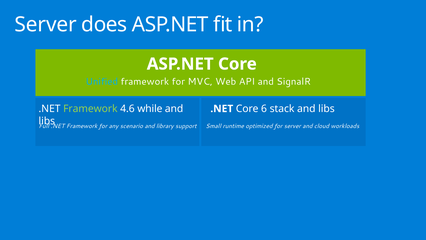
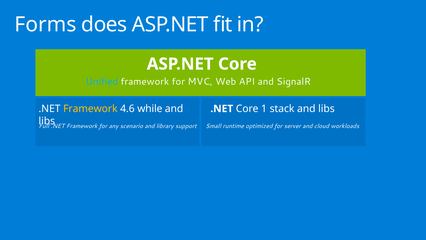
Server: Server -> Forms (46, 24)
Framework colour: light green -> yellow (90, 109)
6: 6 -> 1 (264, 109)
